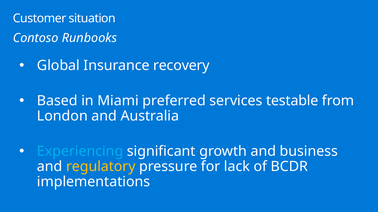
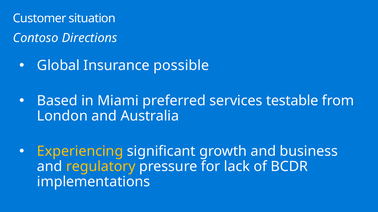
Runbooks: Runbooks -> Directions (90, 38)
recovery: recovery -> possible (181, 66)
Experiencing colour: light blue -> yellow (80, 152)
